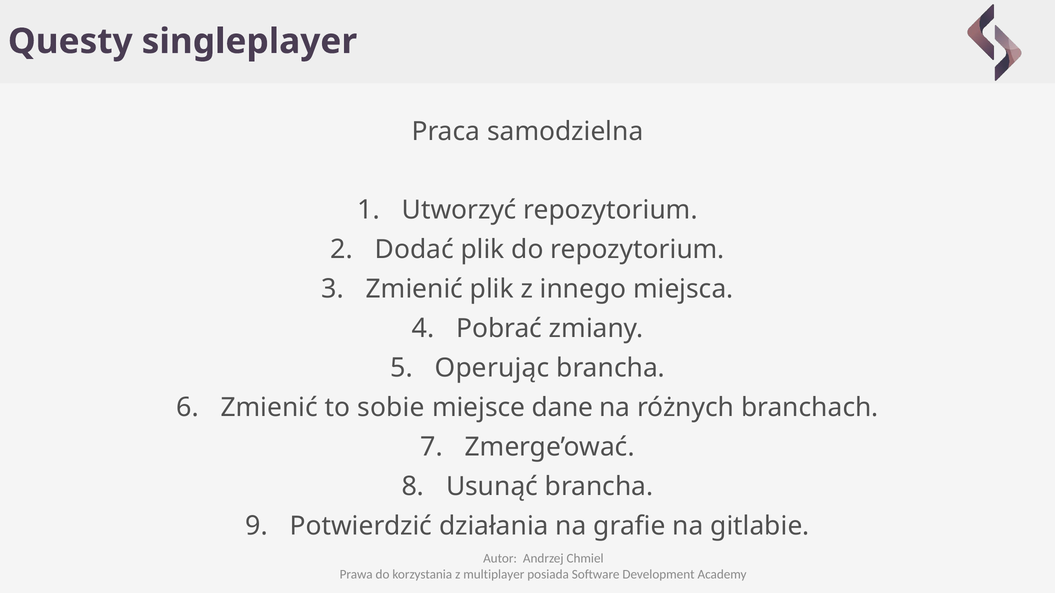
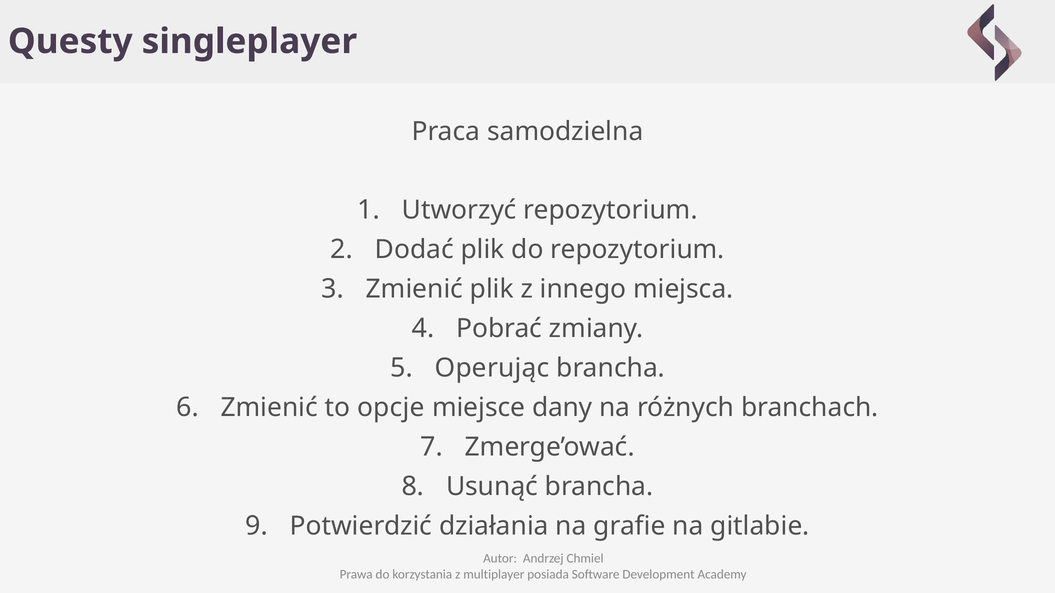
sobie: sobie -> opcje (391, 408)
dane: dane -> dany (562, 408)
